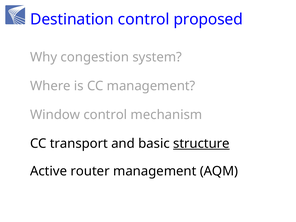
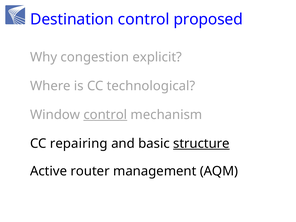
system: system -> explicit (157, 57)
CC management: management -> technological (151, 86)
control underline: none -> present (105, 115)
transport: transport -> repairing (79, 144)
